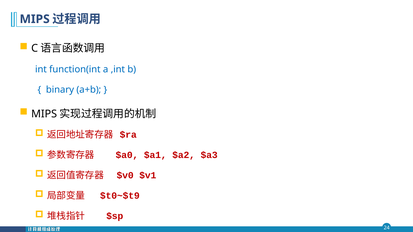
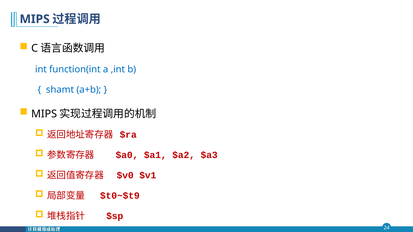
binary: binary -> shamt (60, 90)
